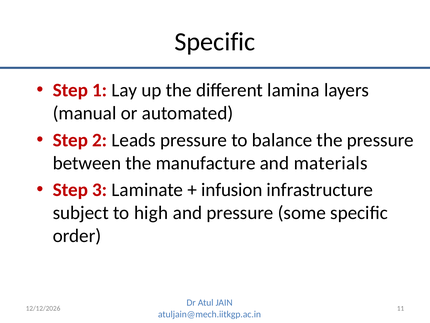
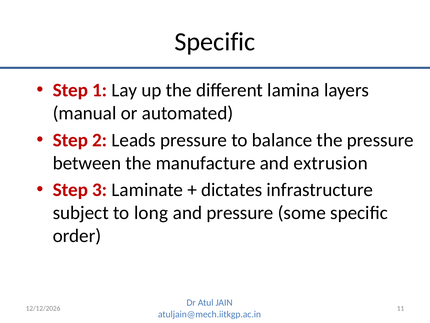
materials: materials -> extrusion (331, 163)
infusion: infusion -> dictates (232, 190)
high: high -> long (151, 213)
